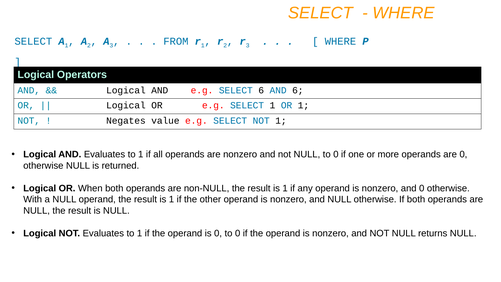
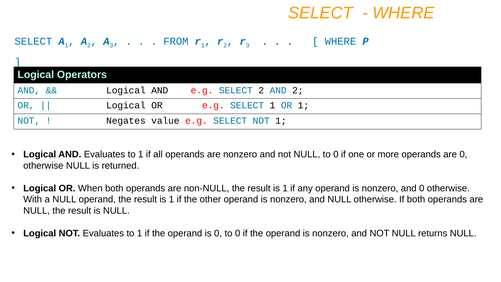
SELECT 6: 6 -> 2 (261, 90)
AND 6: 6 -> 2 (298, 90)
